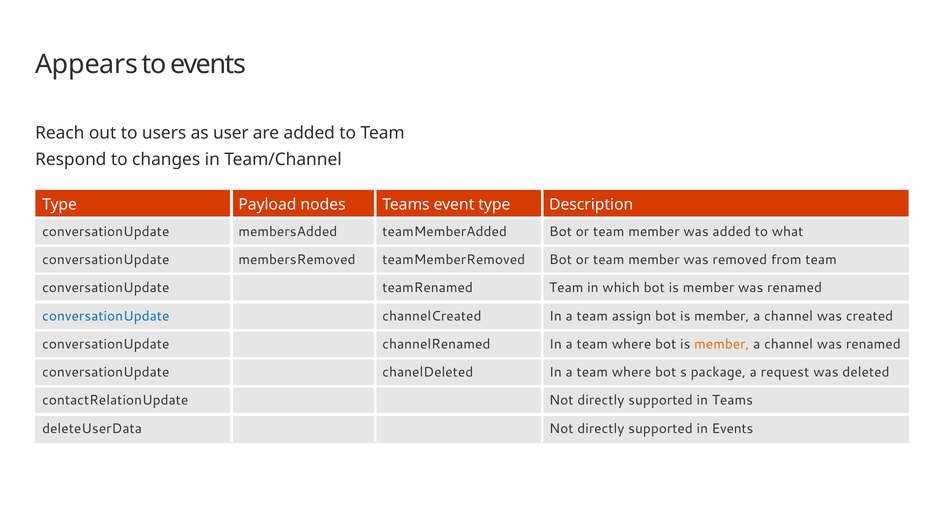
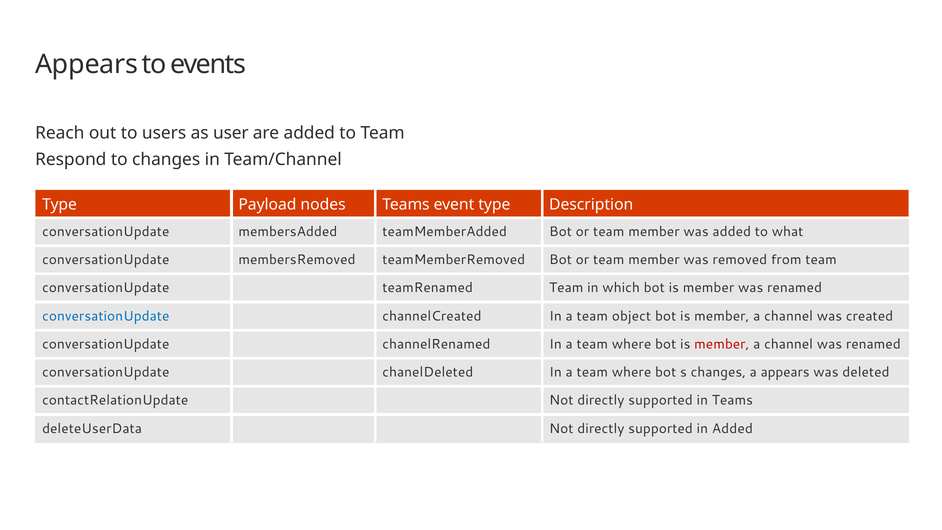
assign: assign -> object (631, 316)
member colour: orange -> red (722, 344)
s package: package -> changes (718, 372)
a request: request -> appears (785, 372)
in Events: Events -> Added (732, 428)
